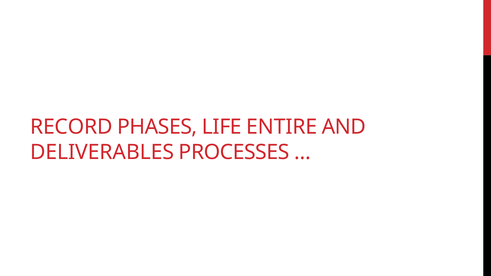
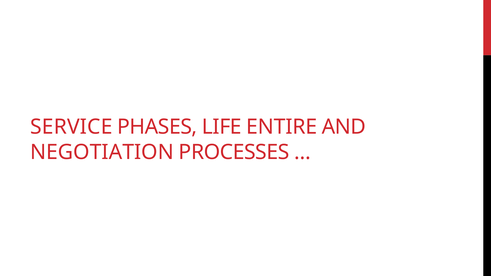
RECORD: RECORD -> SERVICE (71, 127)
DELIVERABLES: DELIVERABLES -> NEGOTIATION (102, 152)
